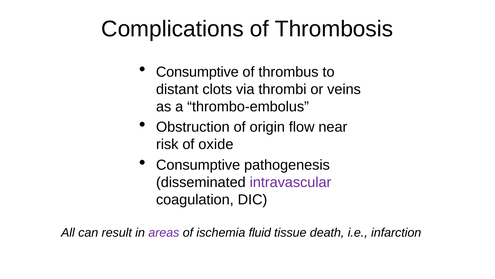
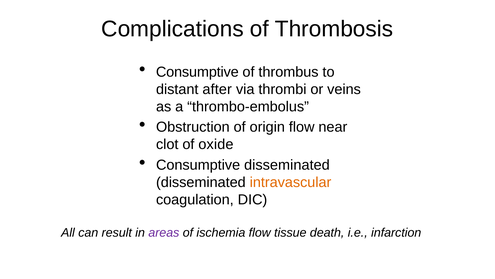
clots: clots -> after (217, 89)
risk: risk -> clot (167, 144)
Consumptive pathogenesis: pathogenesis -> disseminated (287, 165)
intravascular colour: purple -> orange (291, 182)
ischemia fluid: fluid -> flow (260, 232)
